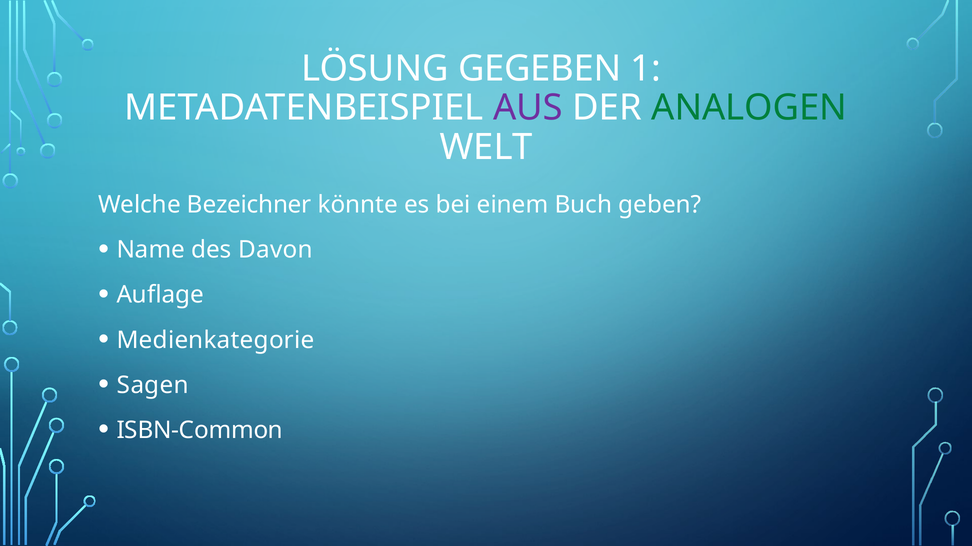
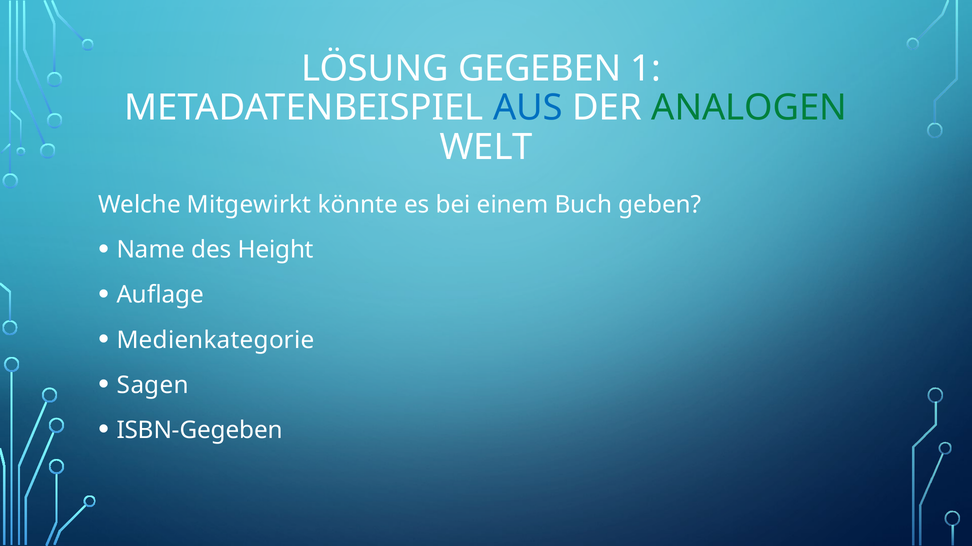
AUS colour: purple -> blue (528, 108)
Bezeichner: Bezeichner -> Mitgewirkt (249, 205)
Davon: Davon -> Height (276, 250)
ISBN-Common: ISBN-Common -> ISBN-Gegeben (200, 431)
